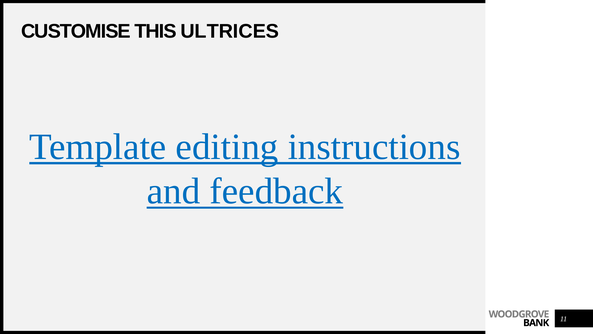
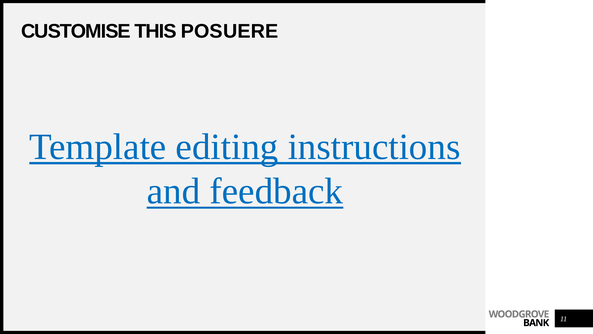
ULTRICES: ULTRICES -> POSUERE (230, 31)
